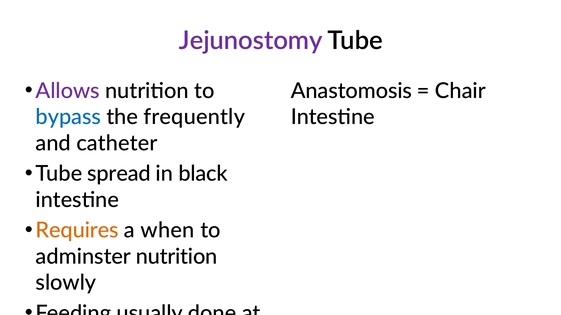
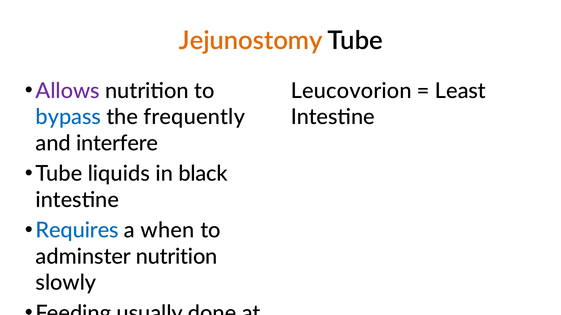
Jejunostomy colour: purple -> orange (251, 41)
Anastomosis: Anastomosis -> Leucovorion (351, 91)
Chair: Chair -> Least (460, 91)
catheter: catheter -> interfere (117, 143)
spread: spread -> liquids (119, 174)
Requires colour: orange -> blue (77, 231)
